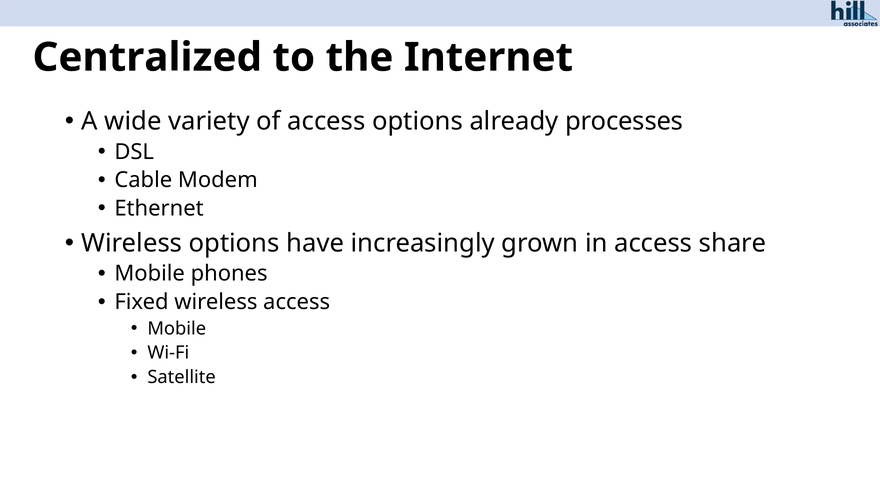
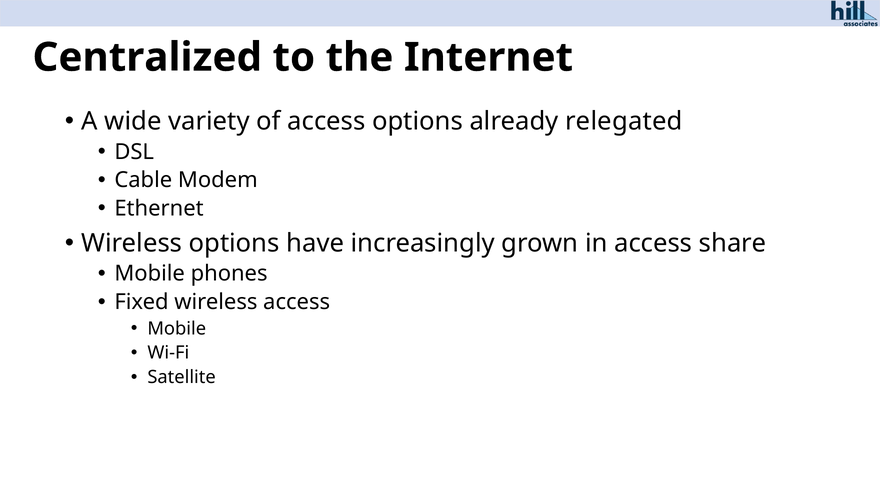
processes: processes -> relegated (624, 121)
